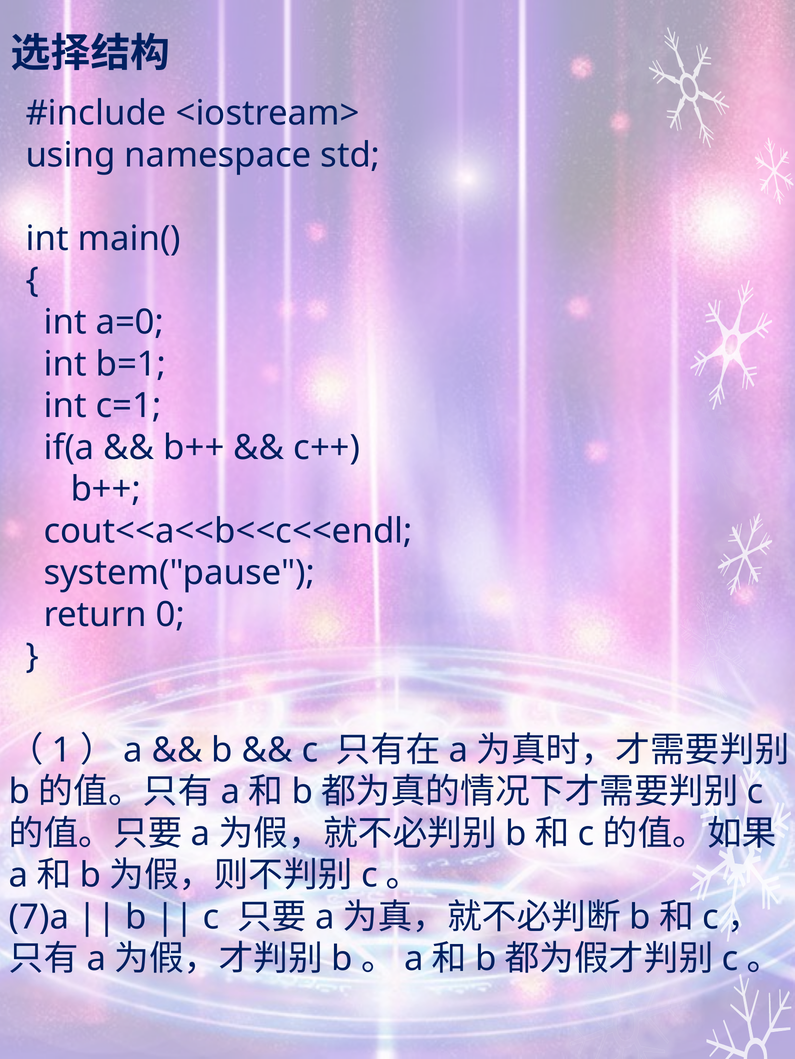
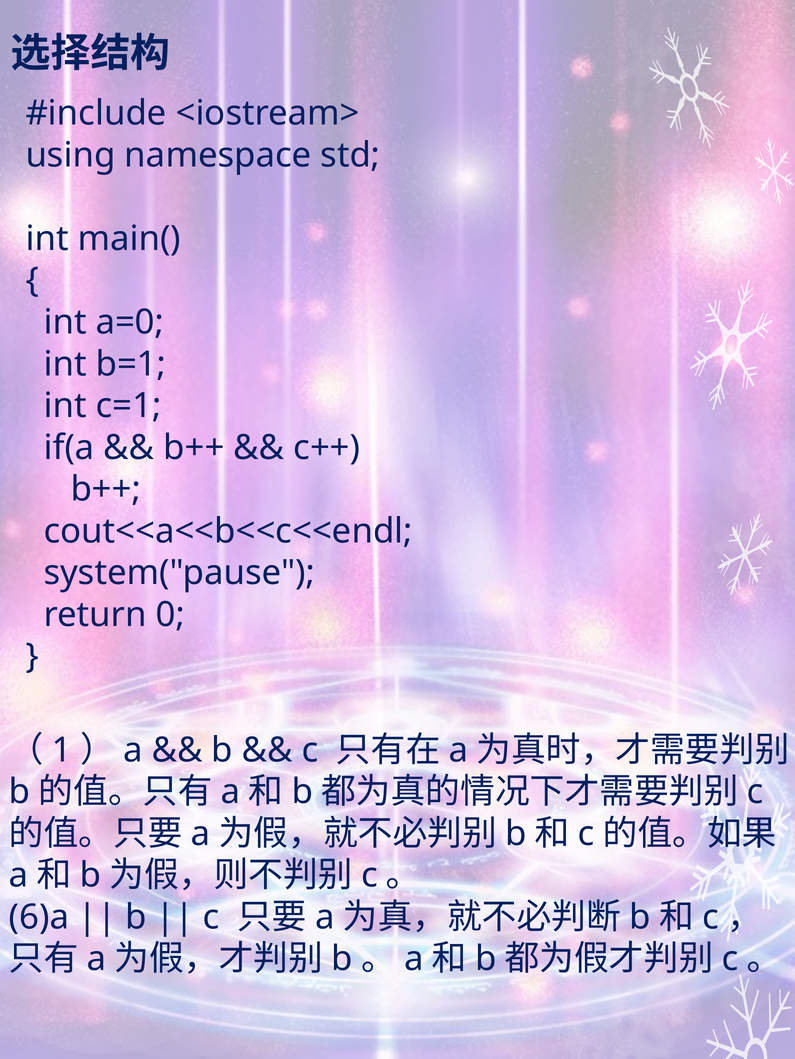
7)a: 7)a -> 6)a (39, 918)
